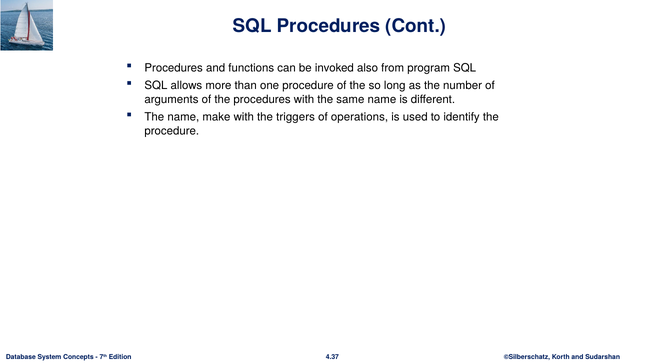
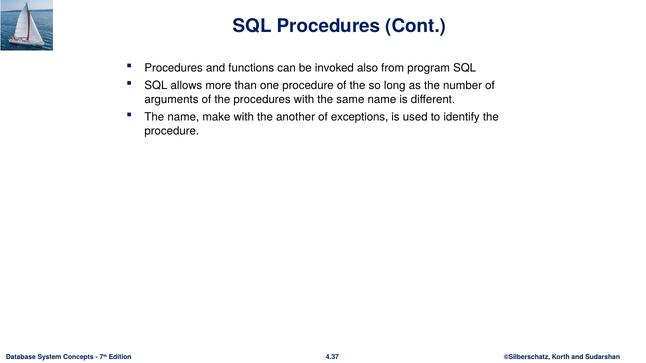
triggers: triggers -> another (296, 117)
operations: operations -> exceptions (360, 117)
